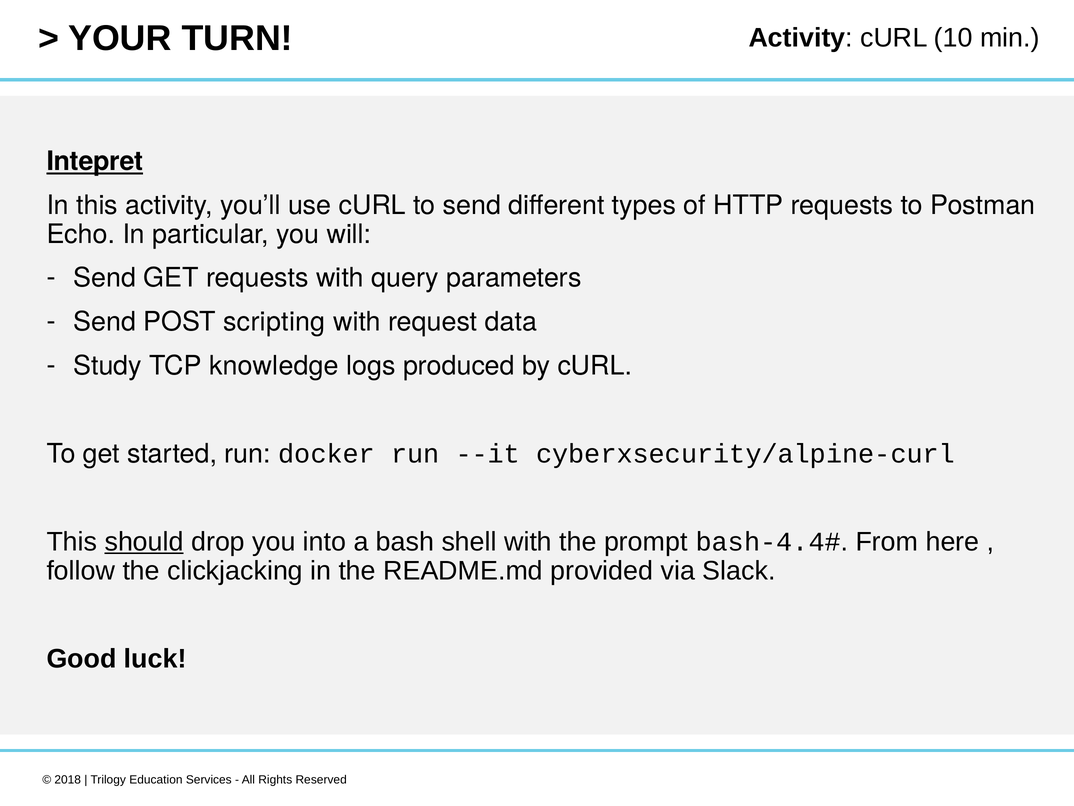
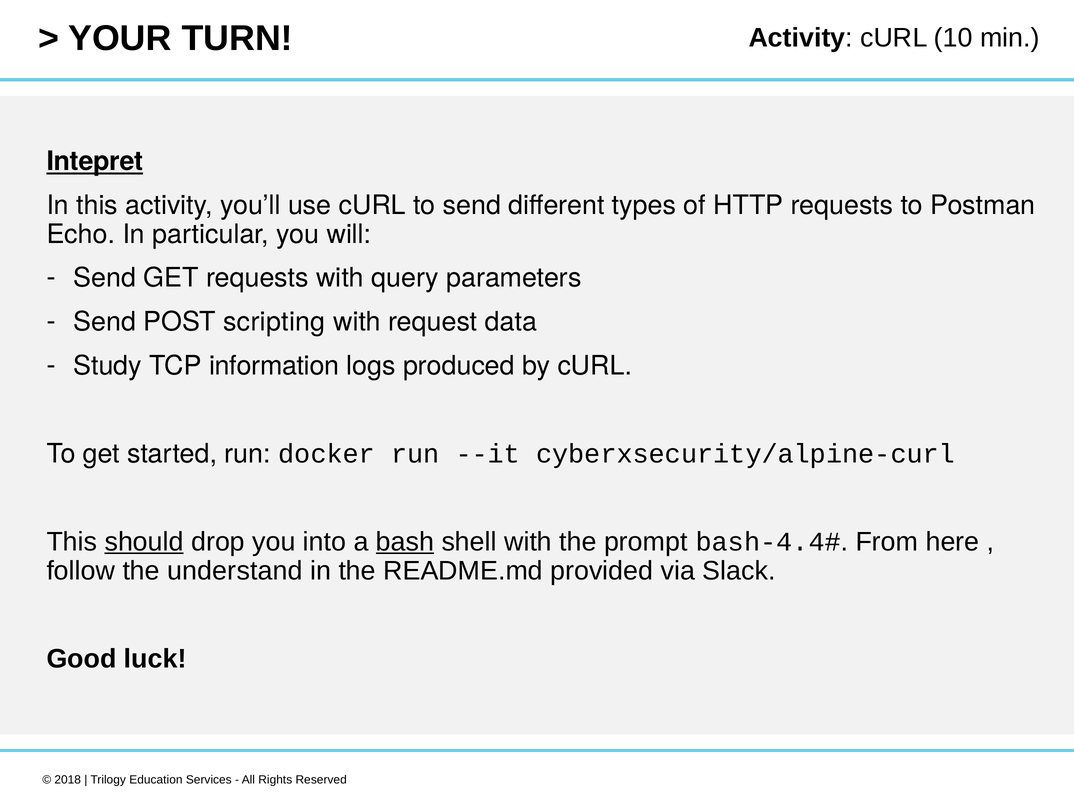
knowledge: knowledge -> information (274, 366)
bash underline: none -> present (405, 541)
clickjacking: clickjacking -> understand (235, 570)
